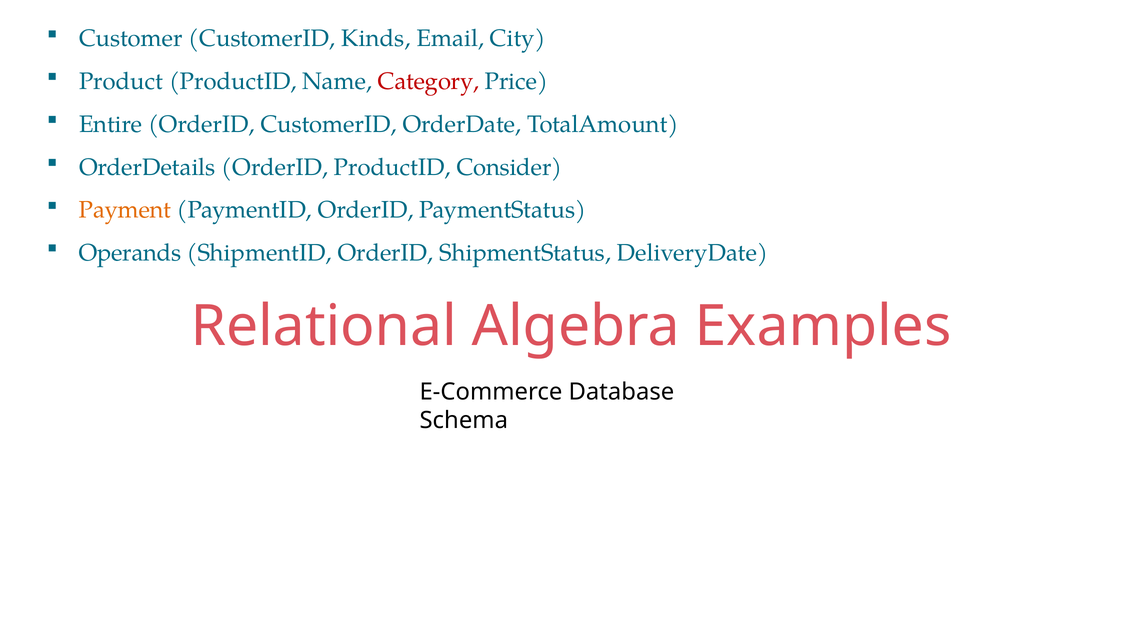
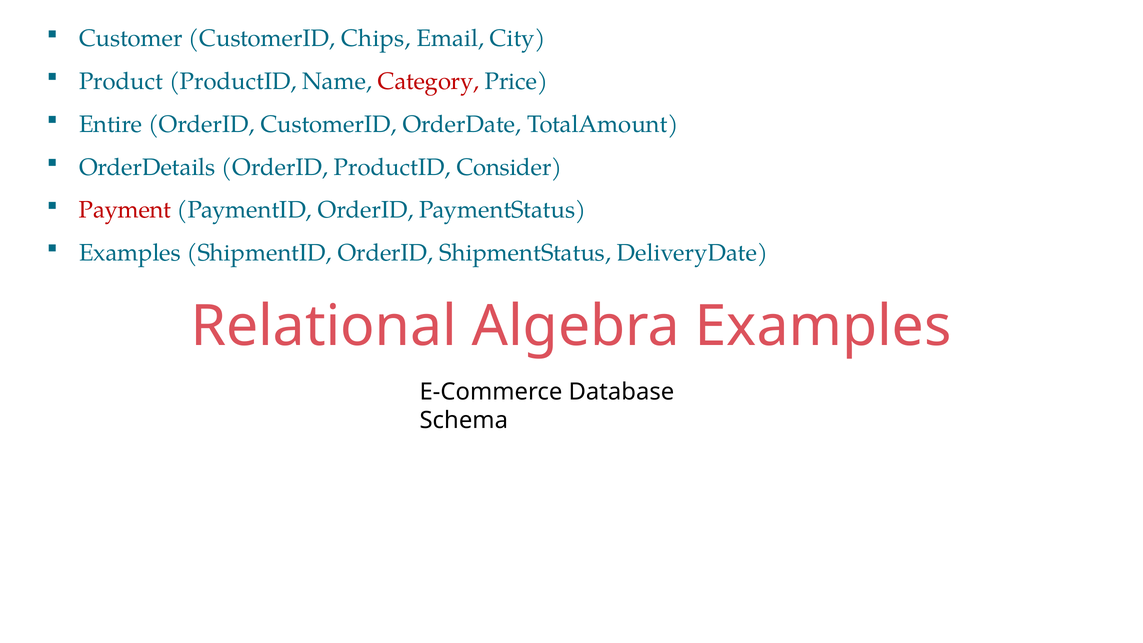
Kinds: Kinds -> Chips (376, 39)
Payment colour: orange -> red (125, 210)
Operands: Operands -> Examples (130, 253)
